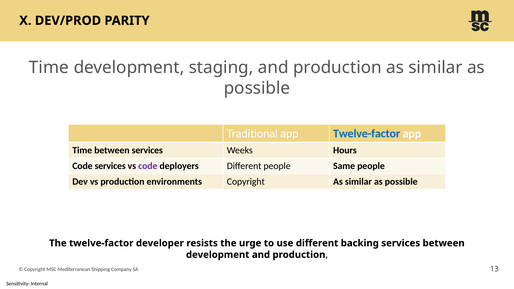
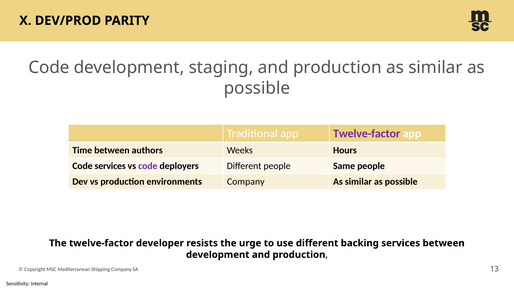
Time: Time -> Code (49, 68)
Twelve-factor colour: blue -> purple (367, 134)
between services: services -> authors (147, 150)
environments Copyright: Copyright -> Company (246, 182)
